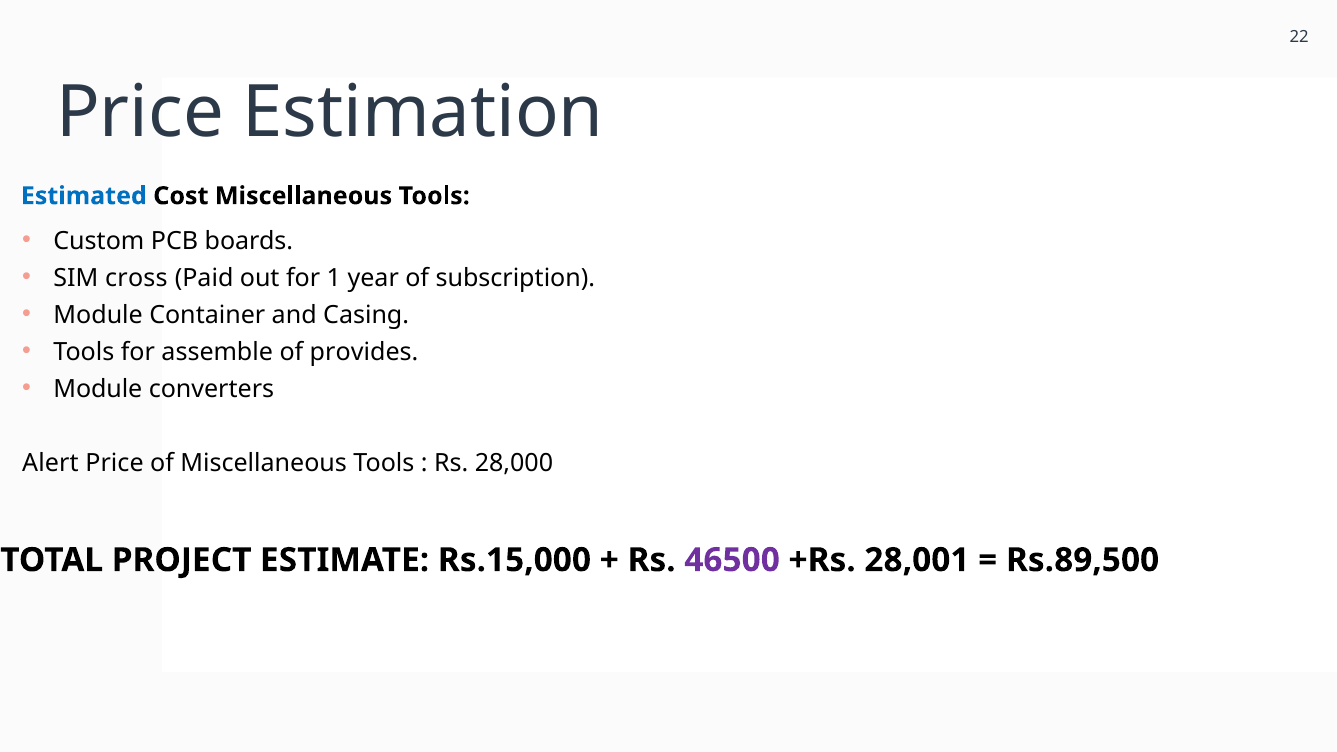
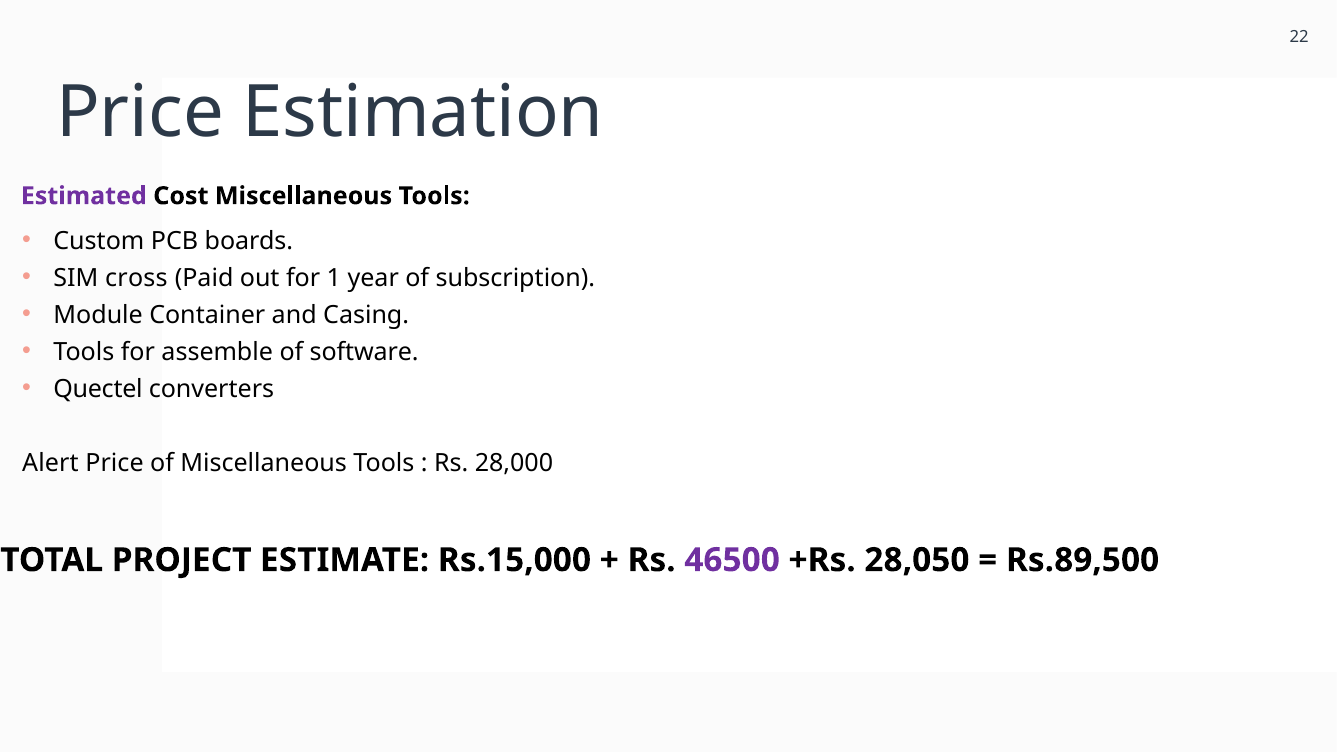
Estimated colour: blue -> purple (84, 196)
provides: provides -> software (364, 352)
Module: Module -> Quectel (98, 389)
28,001: 28,001 -> 28,050 (917, 560)
